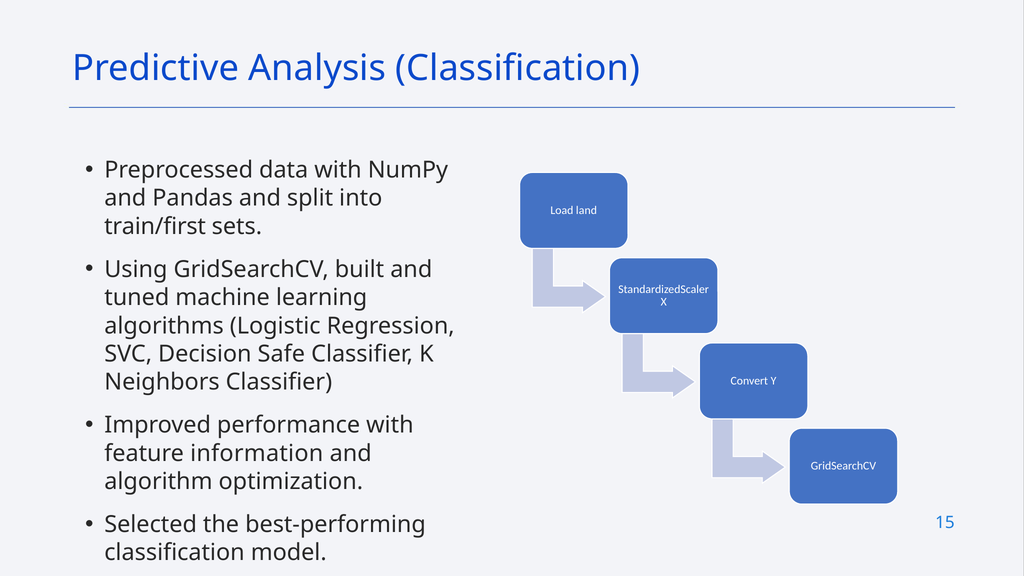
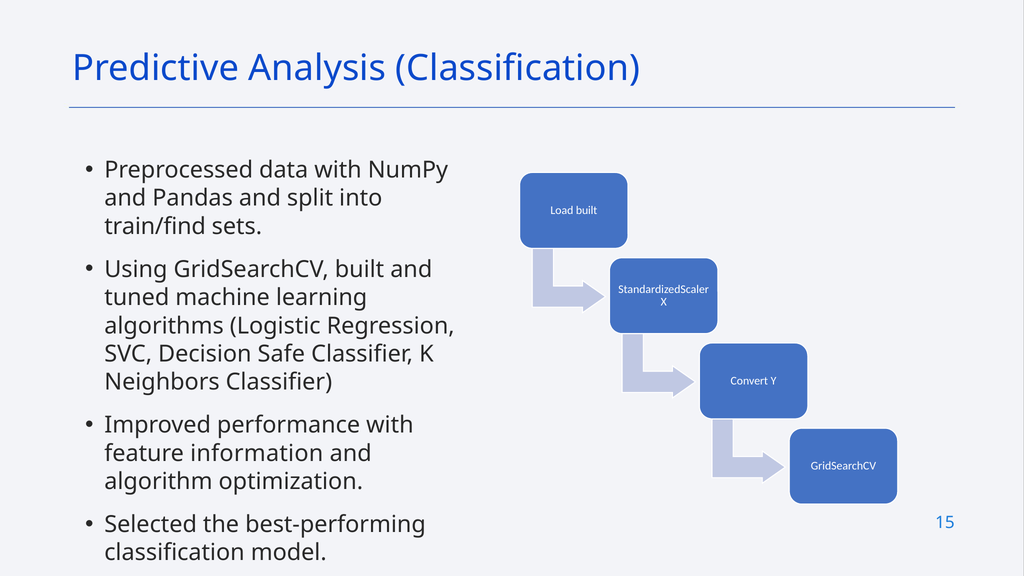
land: land -> built (587, 210)
train/first: train/first -> train/find (155, 226)
